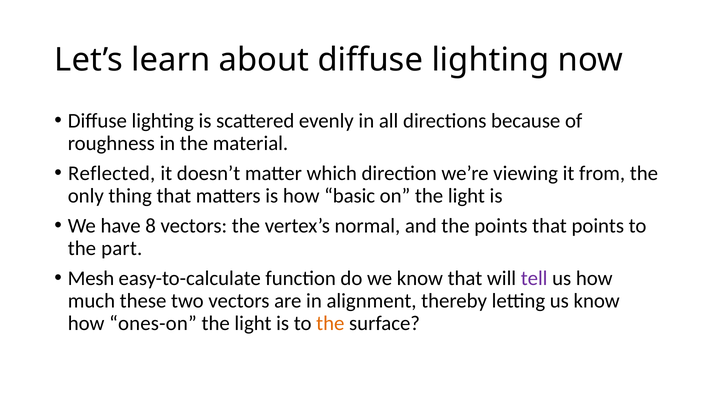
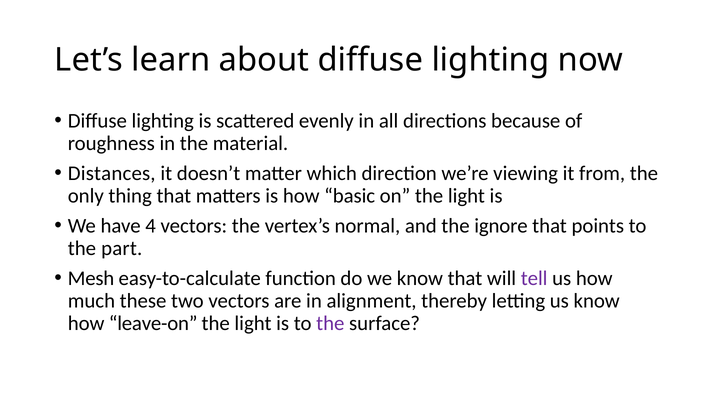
Reflected: Reflected -> Distances (112, 173)
8: 8 -> 4 (151, 226)
the points: points -> ignore (501, 226)
ones-on: ones-on -> leave-on (153, 323)
the colour: orange -> purple (330, 323)
